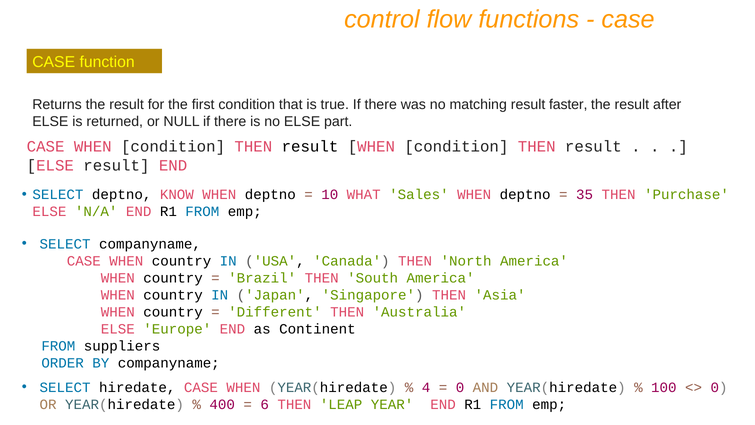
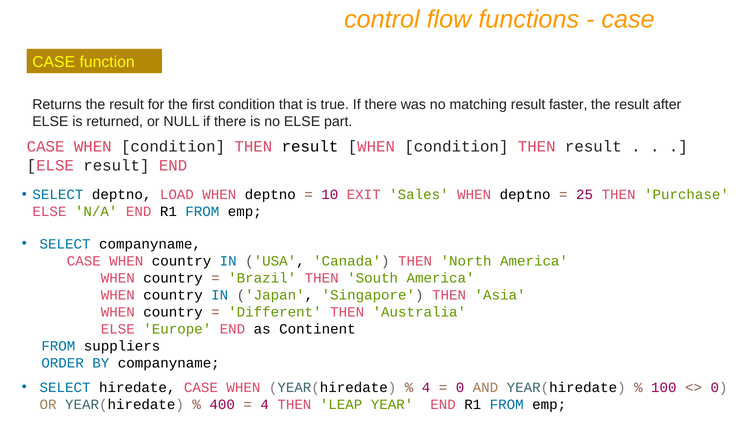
KNOW: KNOW -> LOAD (177, 195)
WHAT: WHAT -> EXIT (364, 195)
35: 35 -> 25 (585, 195)
6: 6 -> 4 (265, 404)
